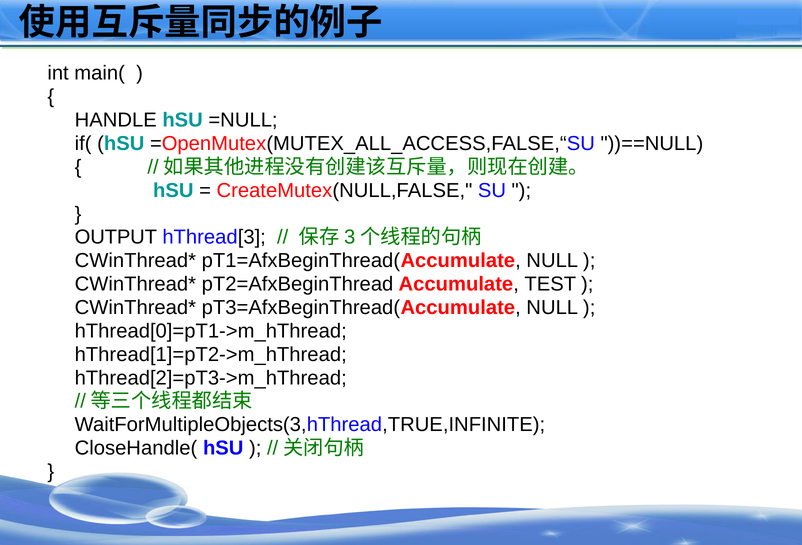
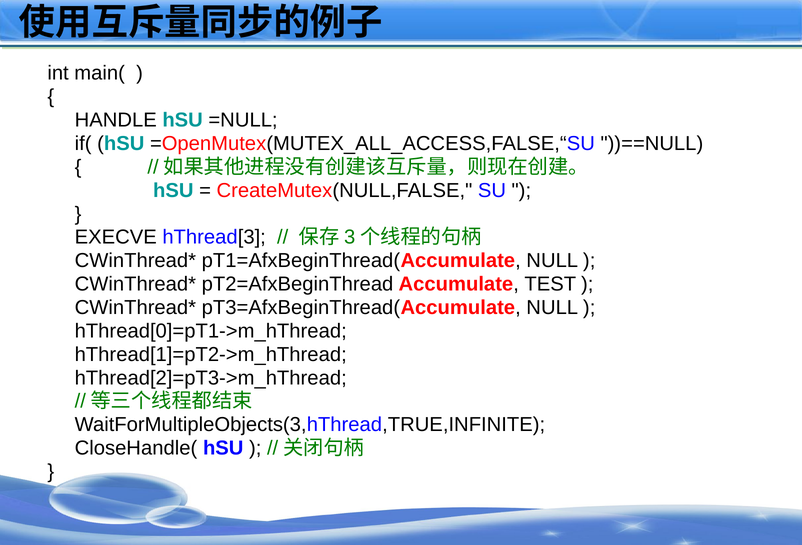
OUTPUT: OUTPUT -> EXECVE (116, 238)
